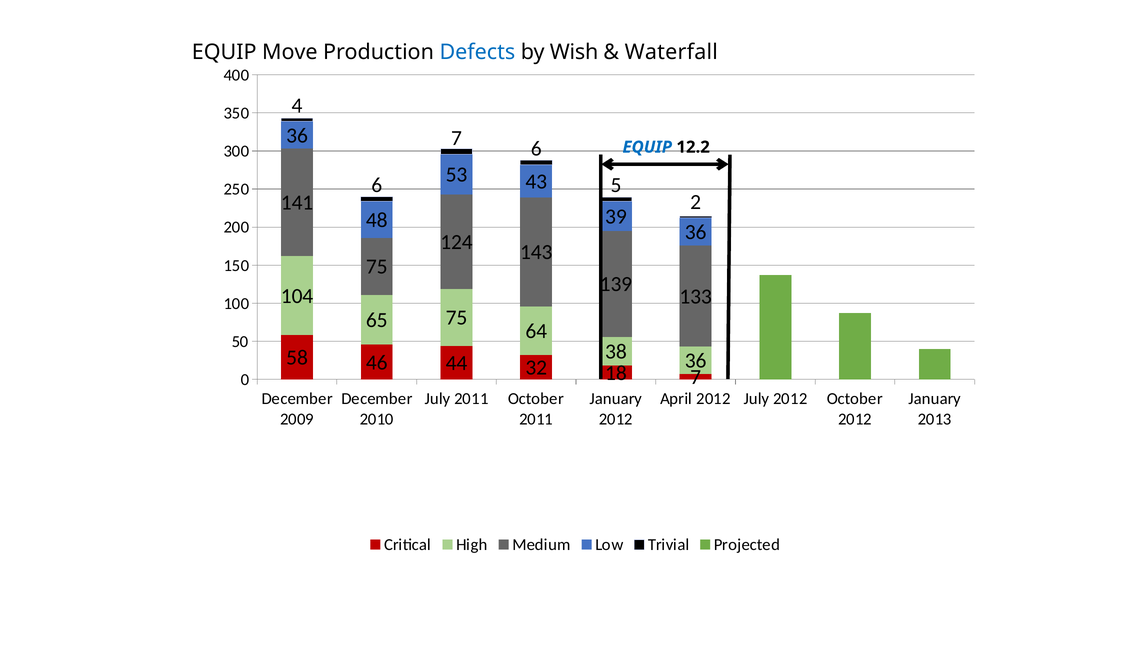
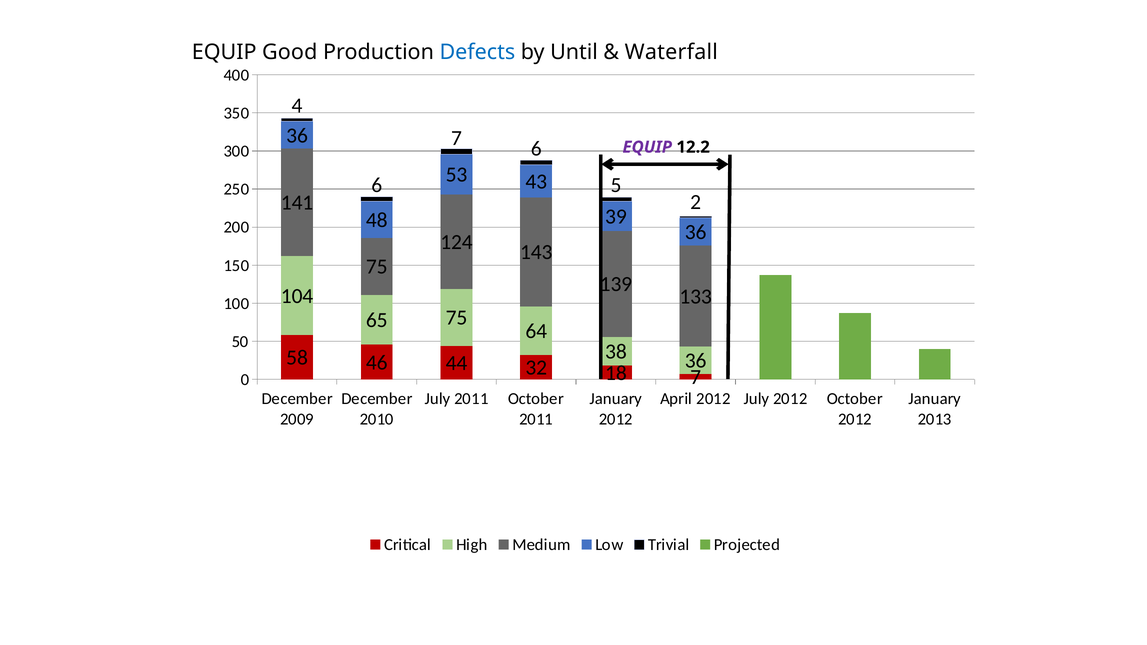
Move: Move -> Good (290, 52)
Wish: Wish -> Until (574, 52)
EQUIP colour: blue -> purple (647, 147)
